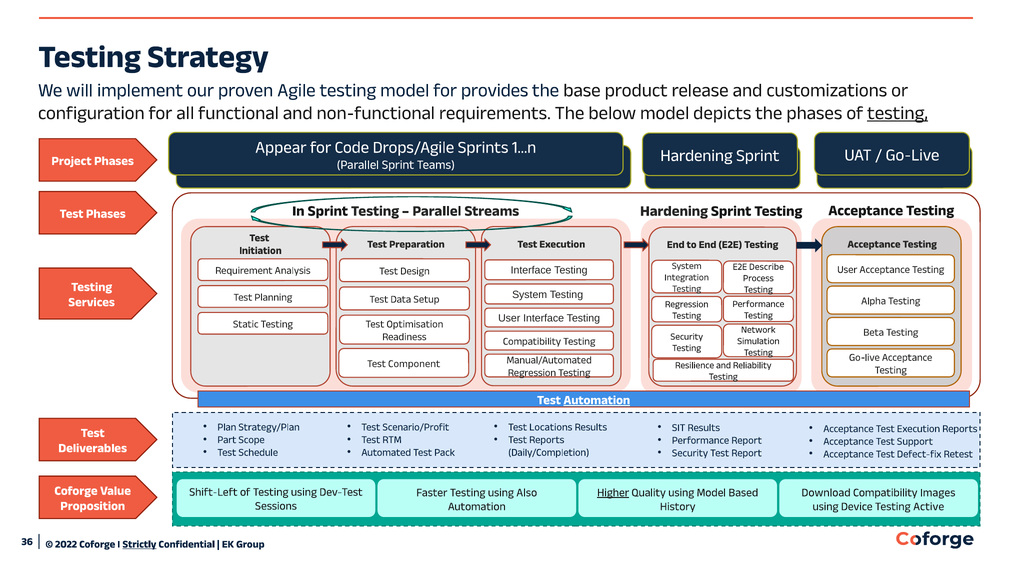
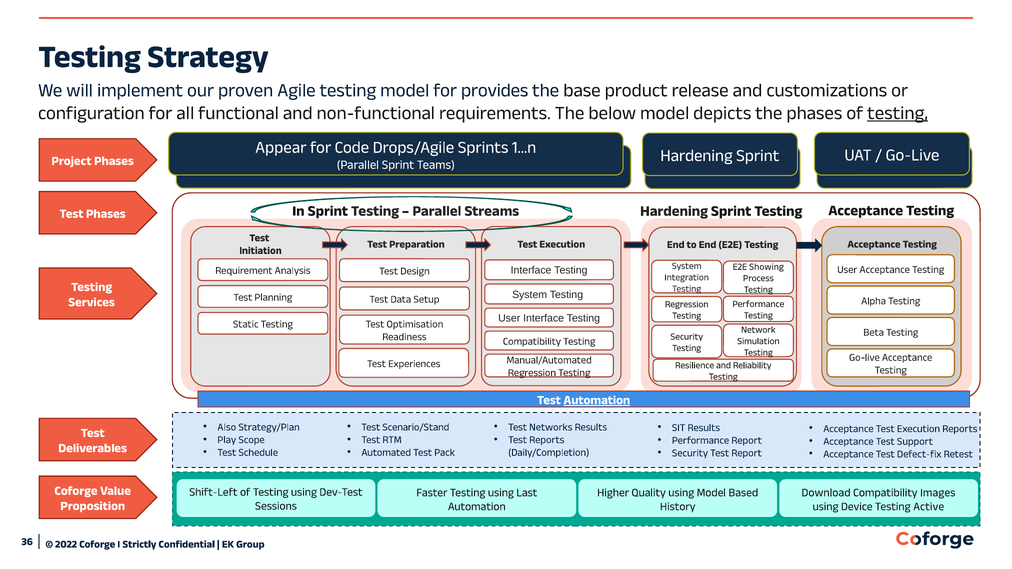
Describe: Describe -> Showing (766, 267)
Component: Component -> Experiences (414, 364)
Plan: Plan -> Also (227, 427)
Scenario/Profit: Scenario/Profit -> Scenario/Stand (416, 427)
Locations: Locations -> Networks (551, 427)
Part: Part -> Play (227, 440)
Also: Also -> Last (527, 493)
Higher underline: present -> none (613, 493)
Strictly underline: present -> none (139, 544)
